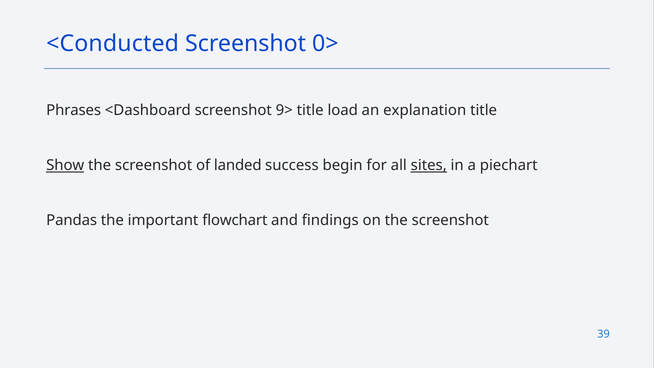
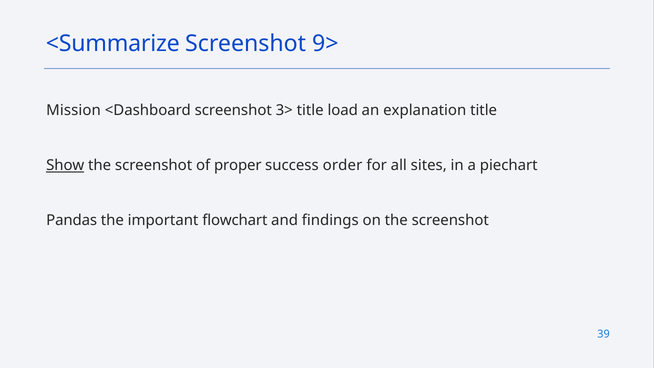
<Conducted: <Conducted -> <Summarize (113, 44)
0>: 0> -> 9> (325, 44)
Phrases: Phrases -> Mission (74, 110)
9>: 9> -> 3> (284, 110)
landed: landed -> proper (238, 165)
begin: begin -> order (343, 165)
sites underline: present -> none (429, 165)
